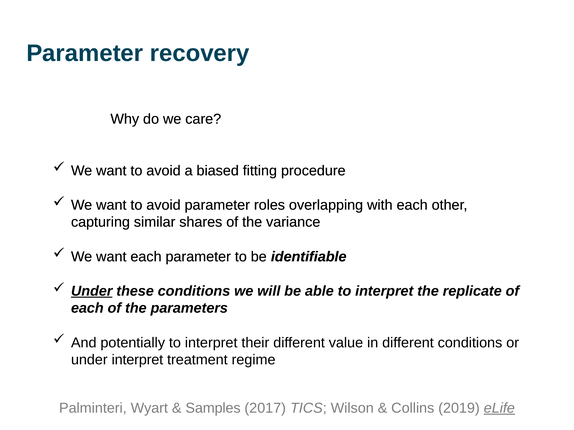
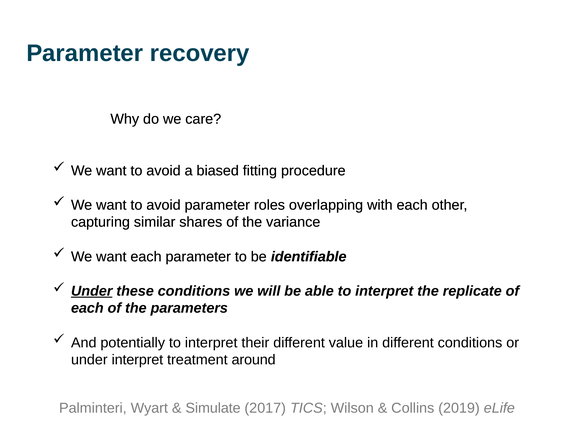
regime: regime -> around (254, 360)
Samples: Samples -> Simulate (213, 408)
eLife underline: present -> none (499, 408)
